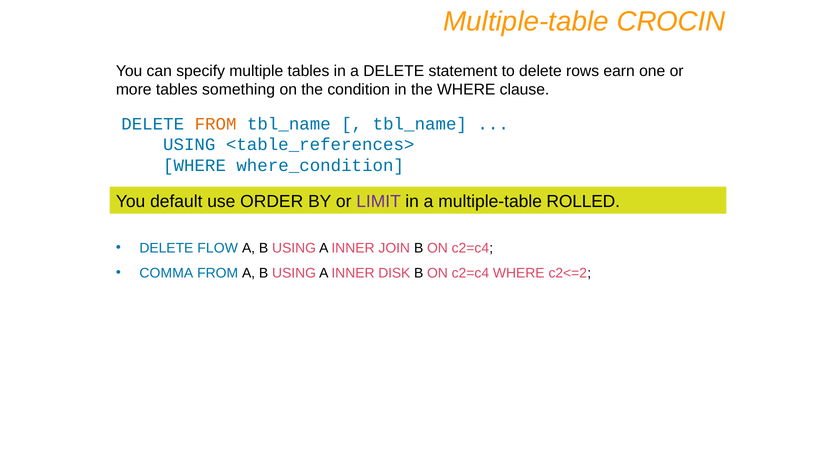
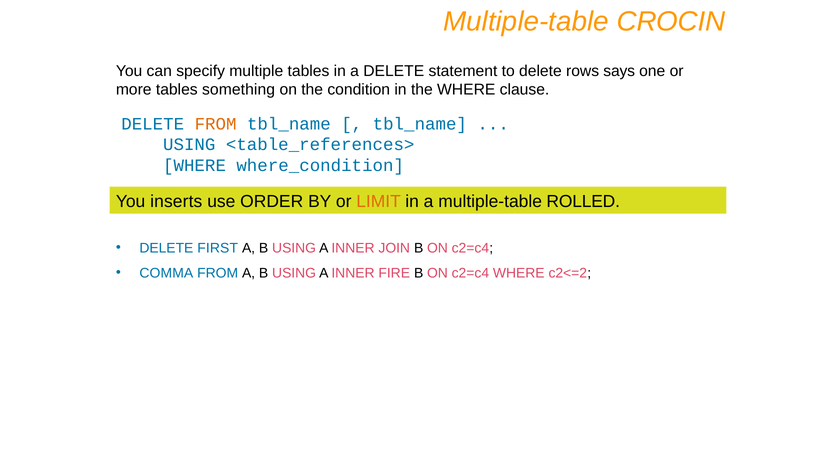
earn: earn -> says (619, 71)
default: default -> inserts (176, 202)
LIMIT colour: purple -> orange (379, 202)
FLOW: FLOW -> FIRST (218, 248)
DISK: DISK -> FIRE (394, 273)
